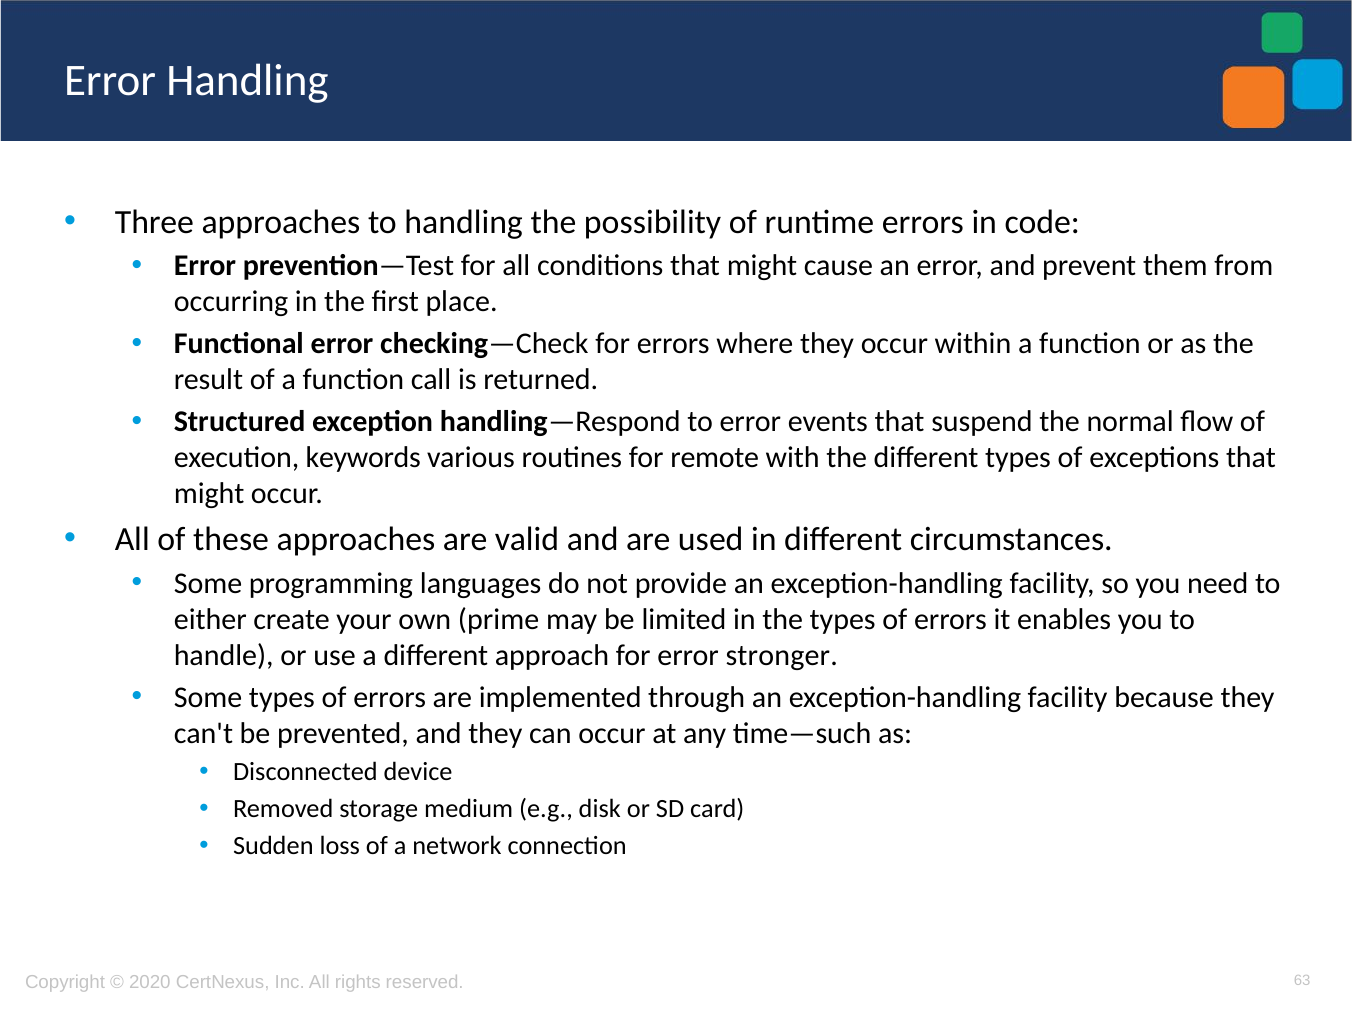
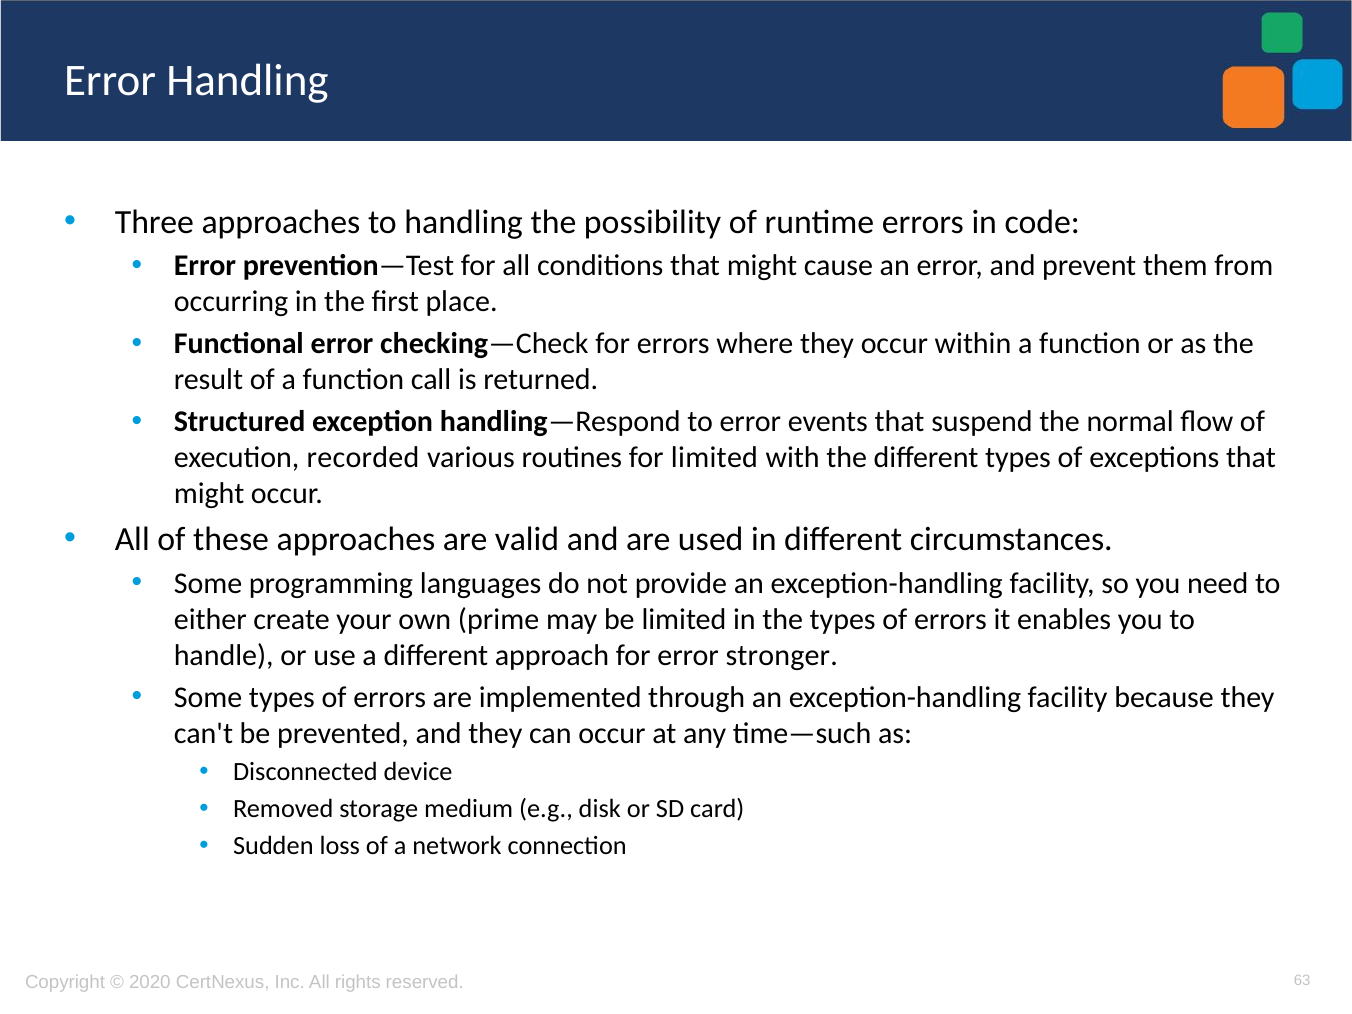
keywords: keywords -> recorded (363, 458)
for remote: remote -> limited (714, 458)
